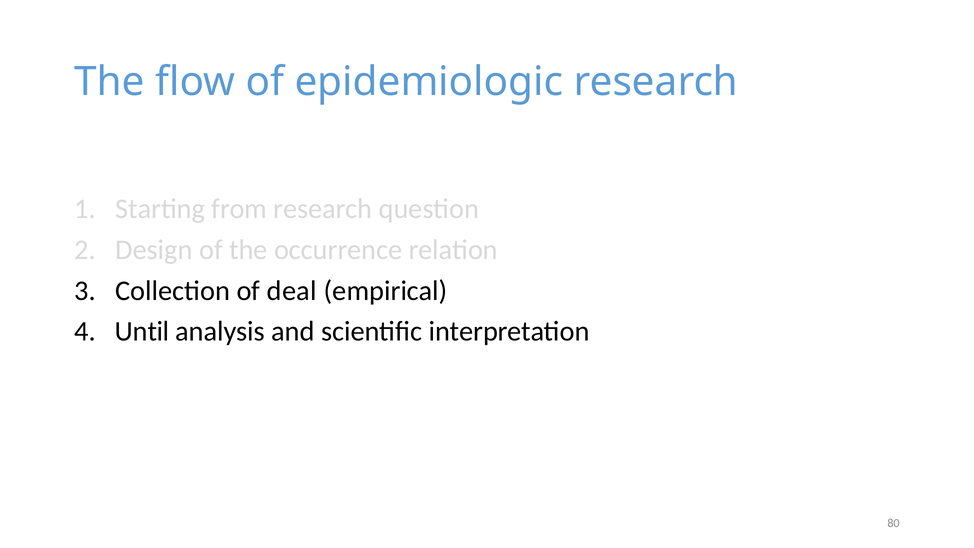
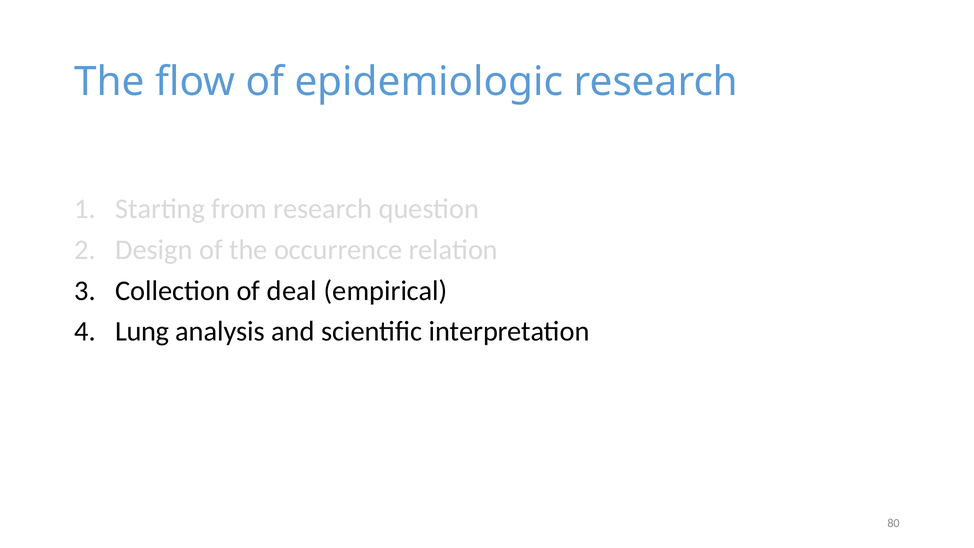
Until: Until -> Lung (142, 331)
